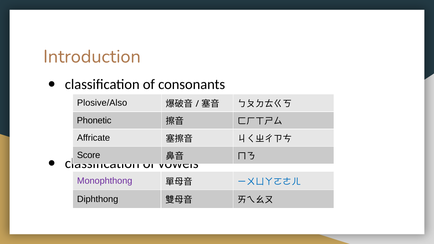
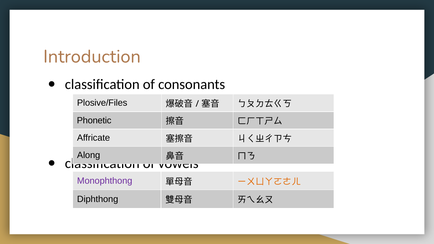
Plosive/Also: Plosive/Also -> Plosive/Files (102, 103)
Score: Score -> Along (89, 155)
ㄧㄨㄩㄚㄛㄜㄦ colour: blue -> orange (269, 182)
